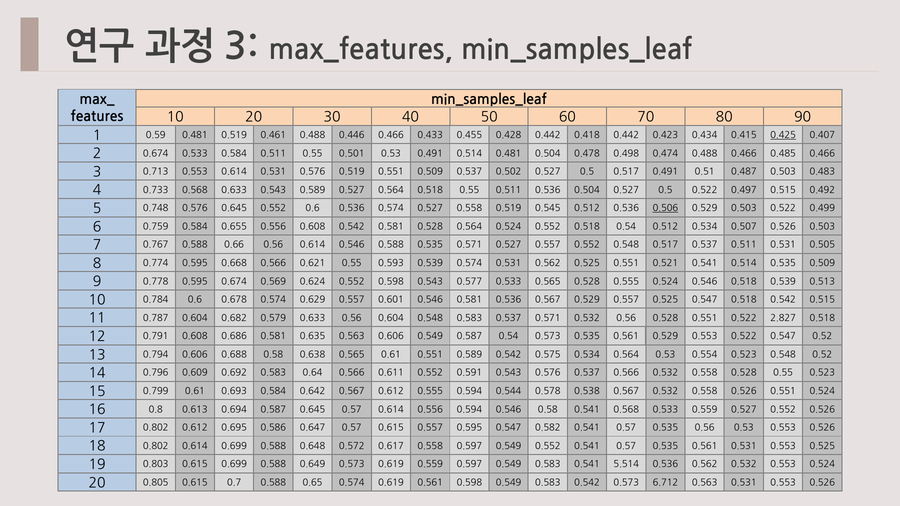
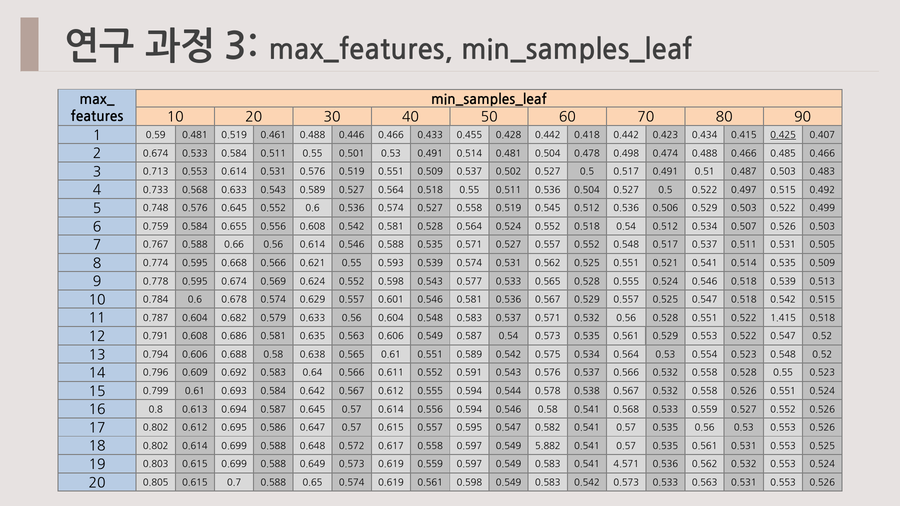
0.506 underline: present -> none (665, 208)
2.827: 2.827 -> 1.415 (783, 318)
0.597 0.552: 0.552 -> 5.882 (548, 446)
5.514: 5.514 -> 4.571 (626, 465)
0.542 6.712: 6.712 -> 0.533 (665, 483)
